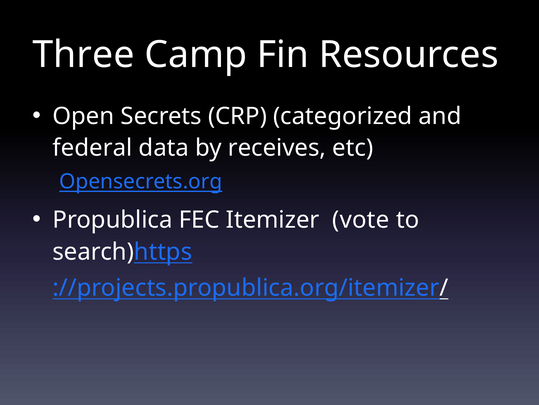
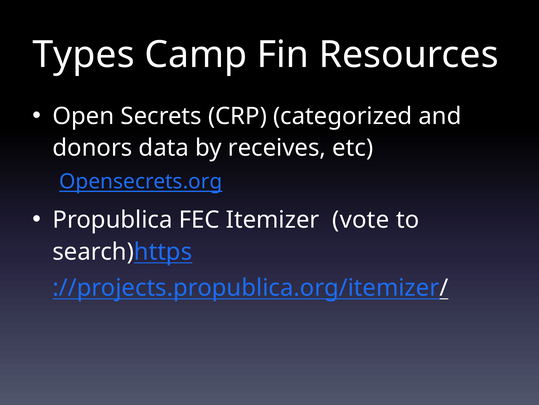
Three: Three -> Types (84, 55)
federal: federal -> donors (92, 148)
